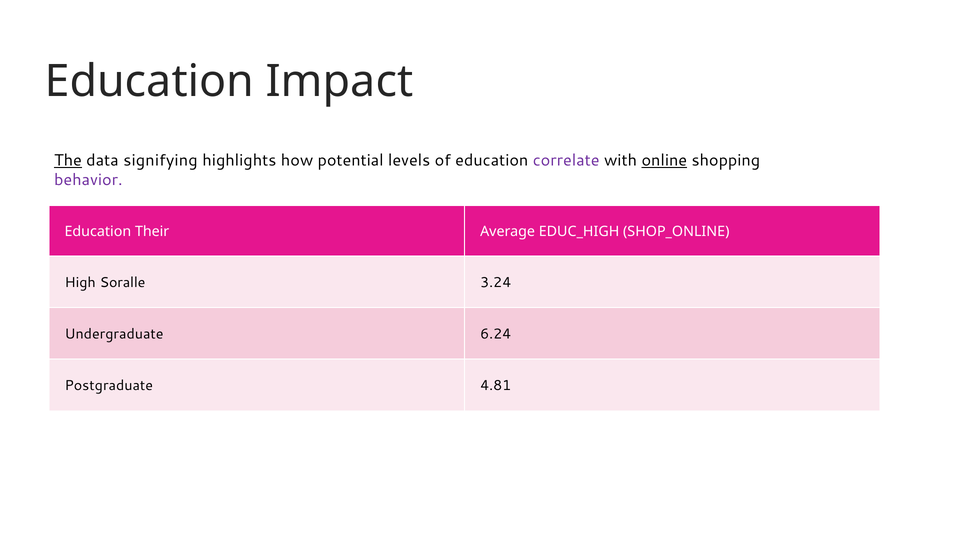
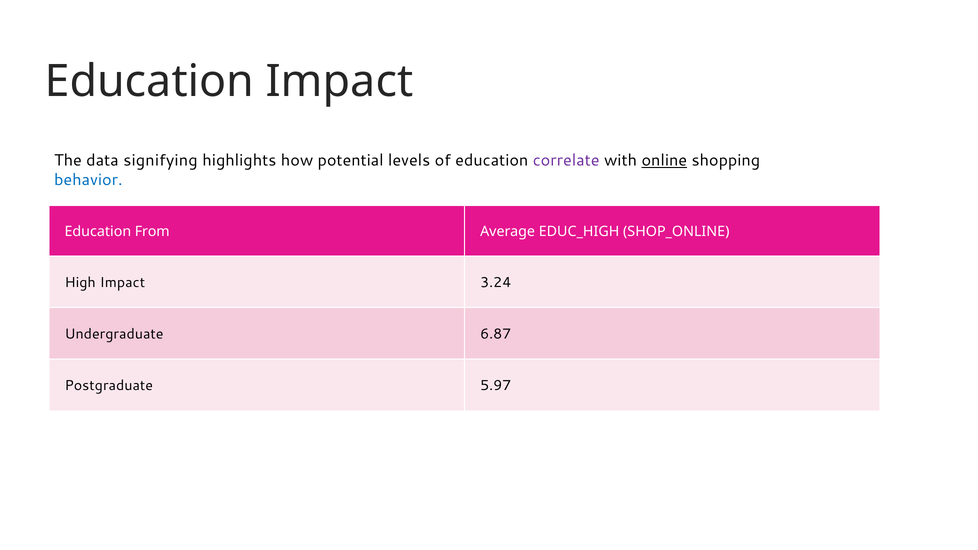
The underline: present -> none (68, 160)
behavior colour: purple -> blue (88, 180)
Their: Their -> From (152, 232)
High Soralle: Soralle -> Impact (122, 283)
6.24: 6.24 -> 6.87 (496, 334)
4.81: 4.81 -> 5.97 (496, 386)
